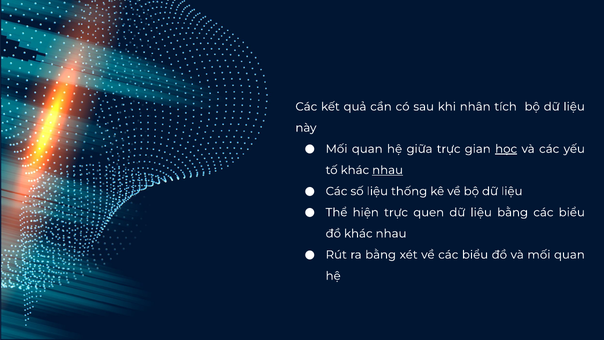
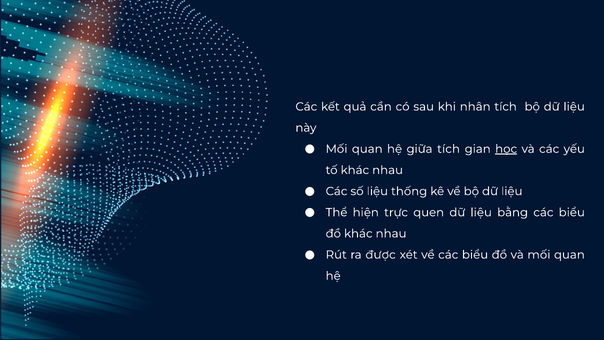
giữa trực: trực -> tích (449, 149)
nhau underline: present -> none (388, 170)
ra bằng: bằng -> được (381, 255)
